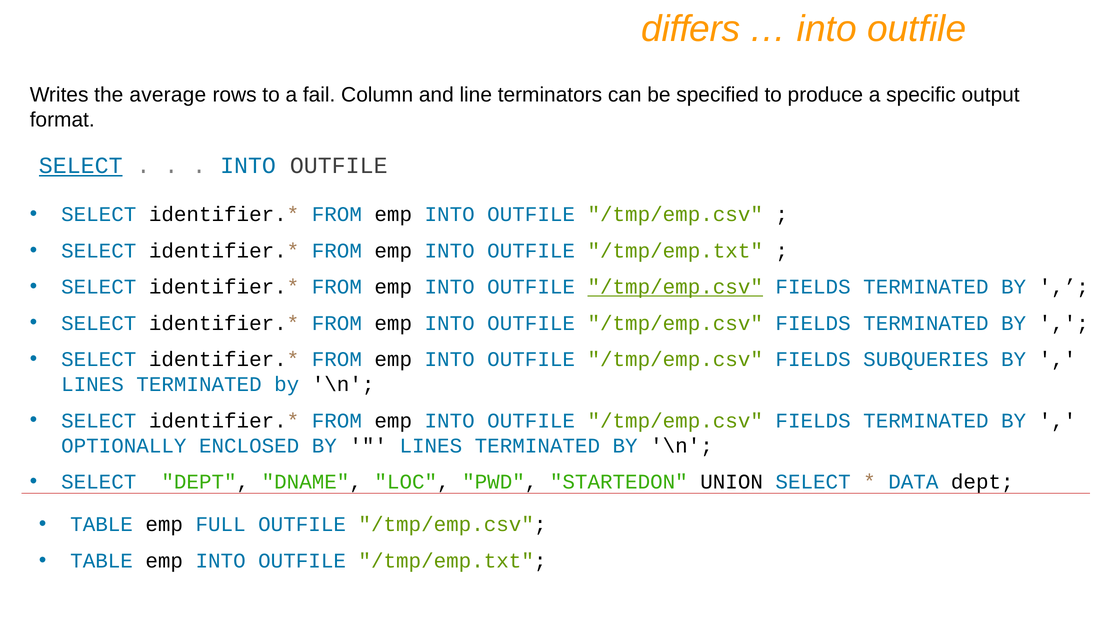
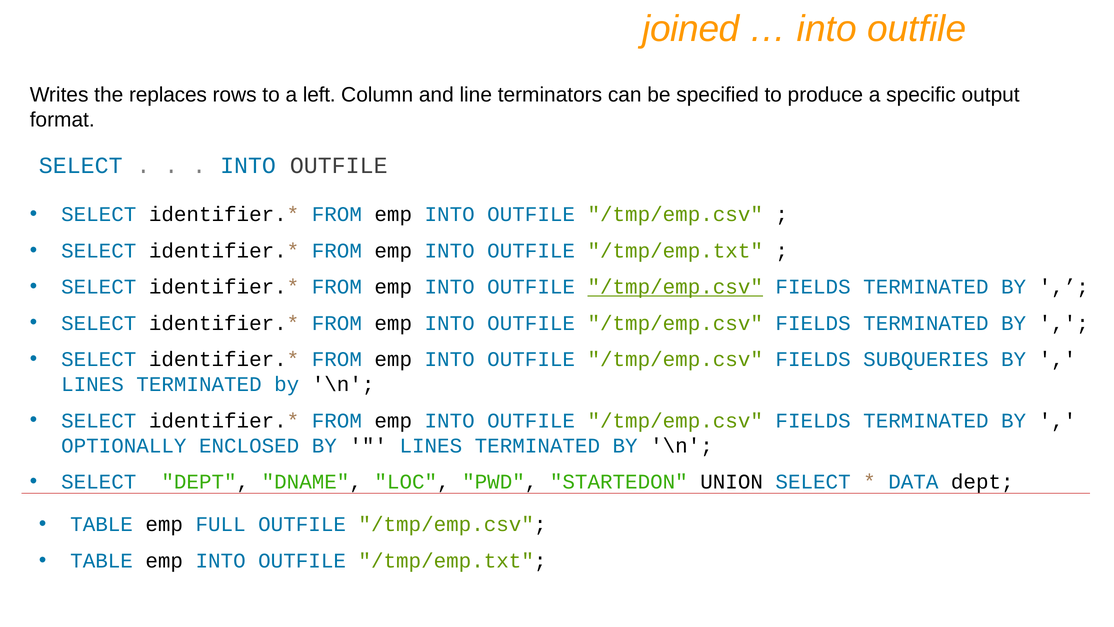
differs: differs -> joined (691, 29)
average: average -> replaces (168, 95)
fail: fail -> left (319, 95)
SELECT underline: present -> none (81, 166)
